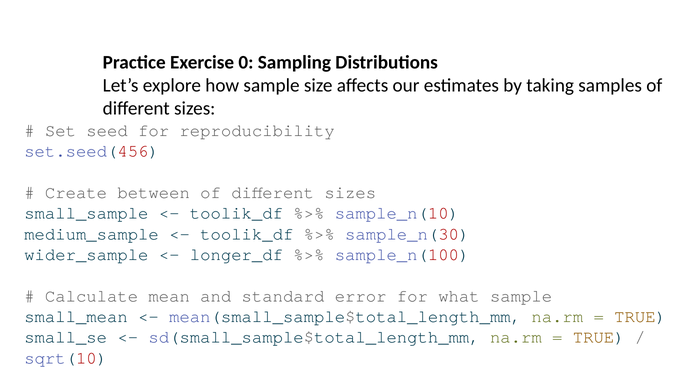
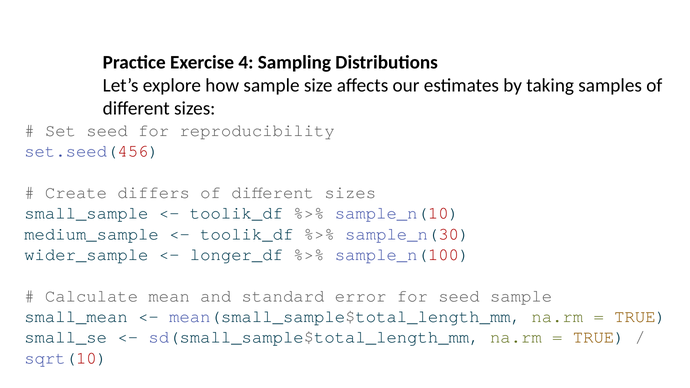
0: 0 -> 4 (246, 63)
between: between -> differs (154, 193)
for what: what -> seed (459, 296)
